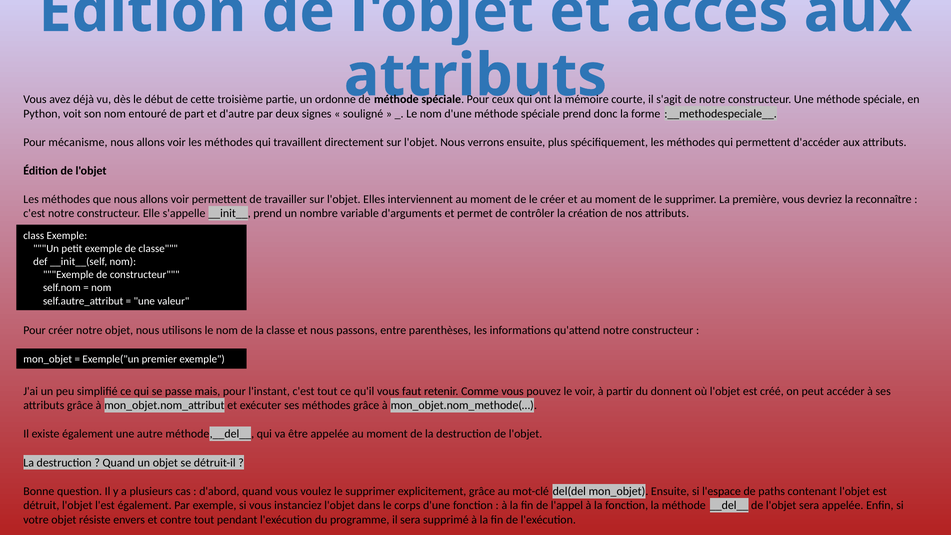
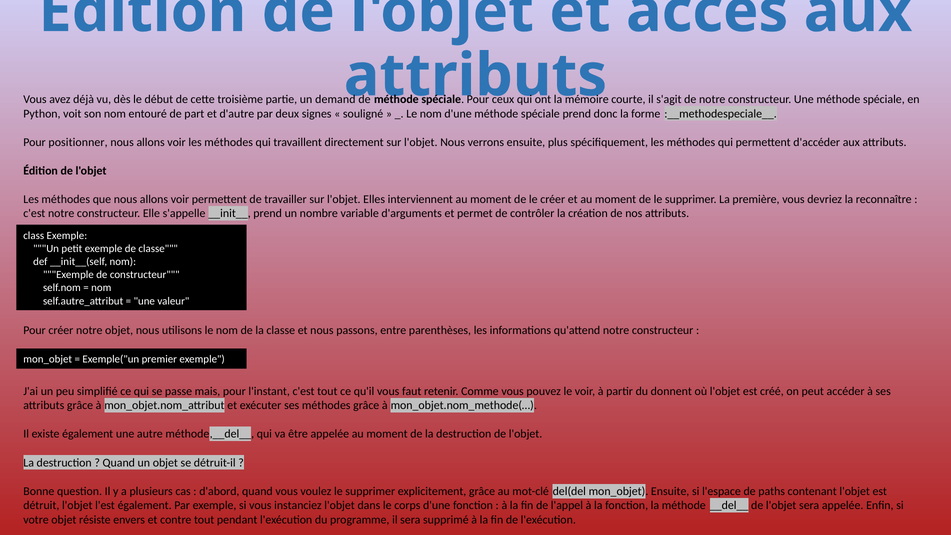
ordonne: ordonne -> demand (335, 99)
mécanisme: mécanisme -> positionner (78, 142)
